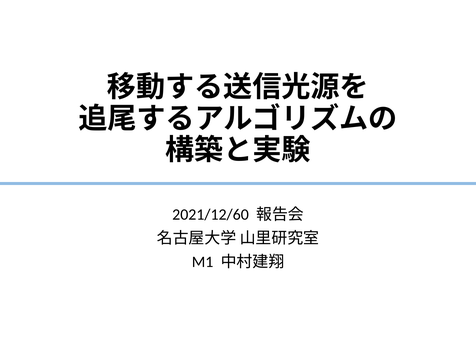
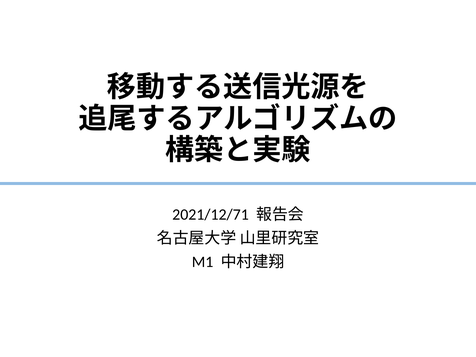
2021/12/60: 2021/12/60 -> 2021/12/71 (211, 214)
